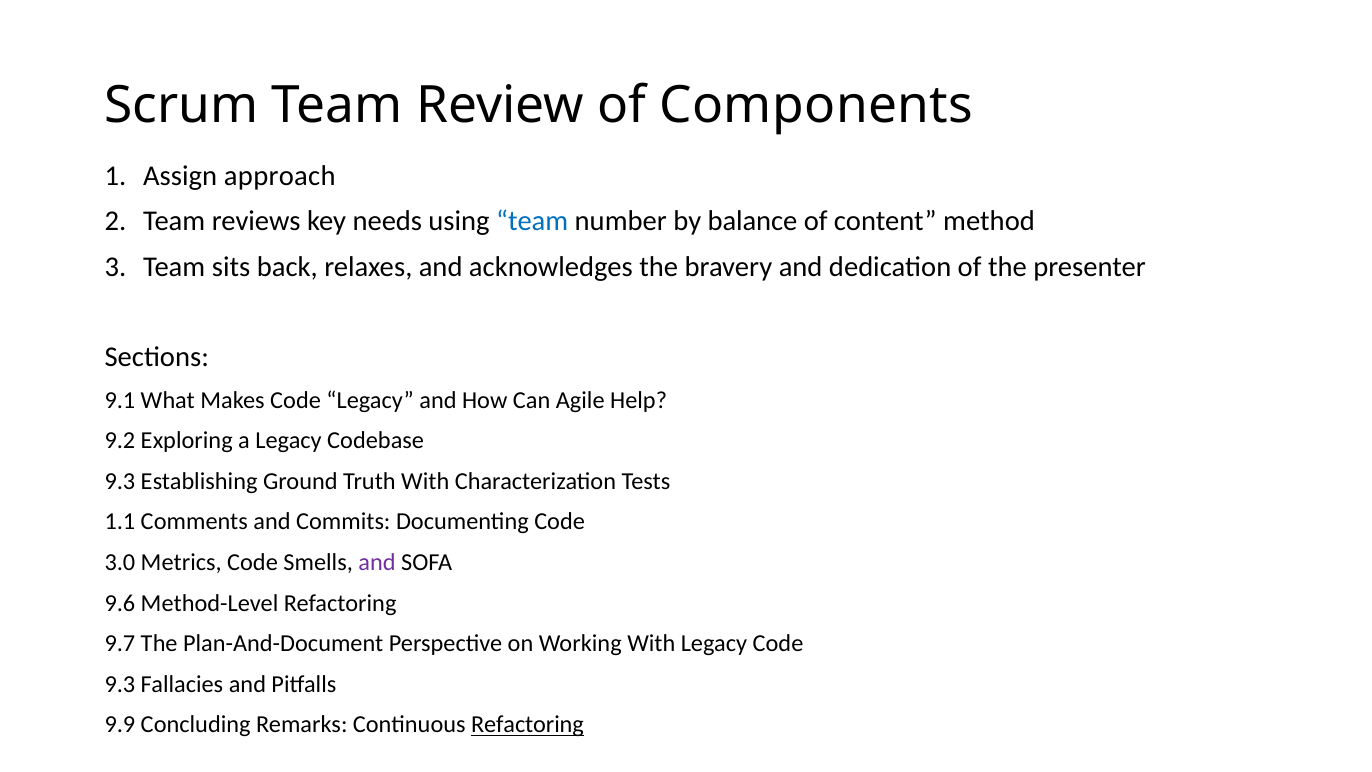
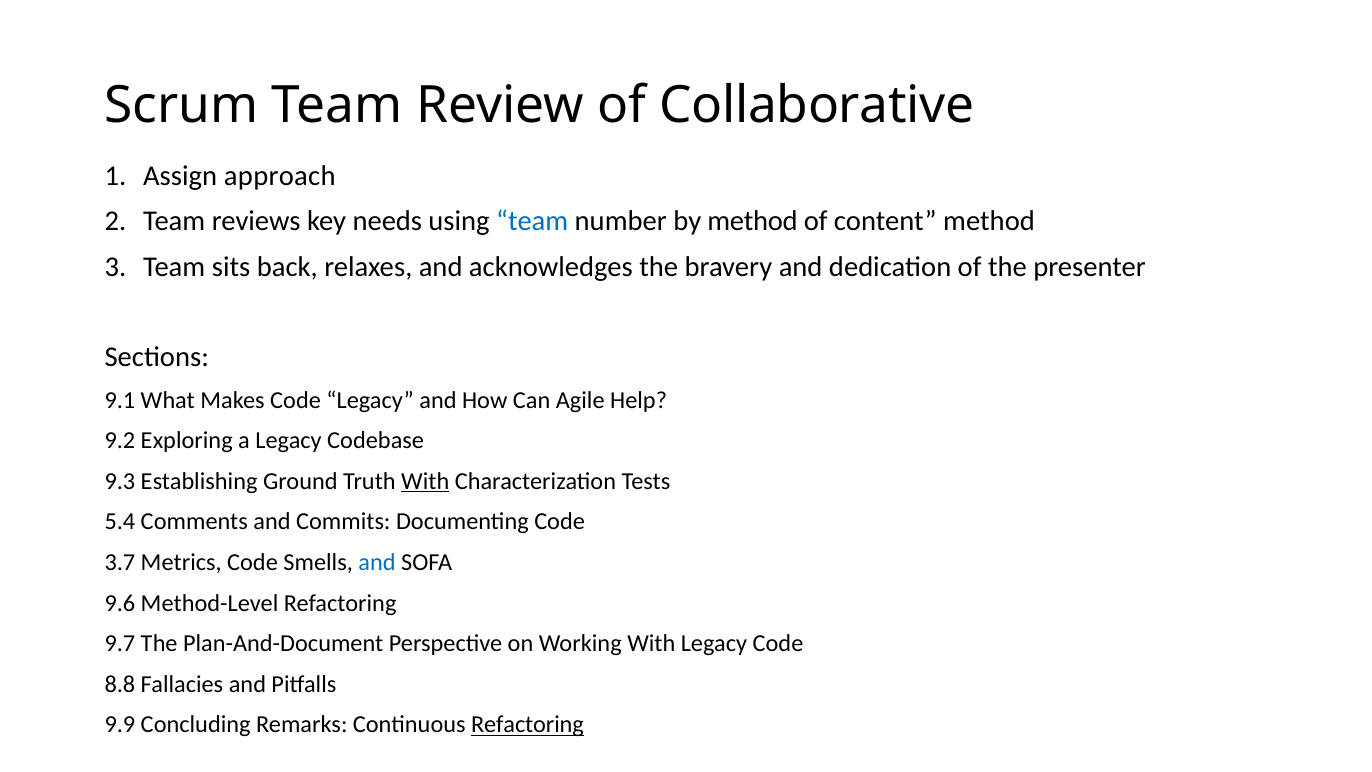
Components: Components -> Collaborative (817, 105)
by balance: balance -> method (753, 221)
With underline: none -> present (425, 481)
1.1: 1.1 -> 5.4 (120, 522)
3.0: 3.0 -> 3.7 (120, 562)
and colour: purple -> blue (377, 562)
9.3: 9.3 -> 8.8 (120, 684)
